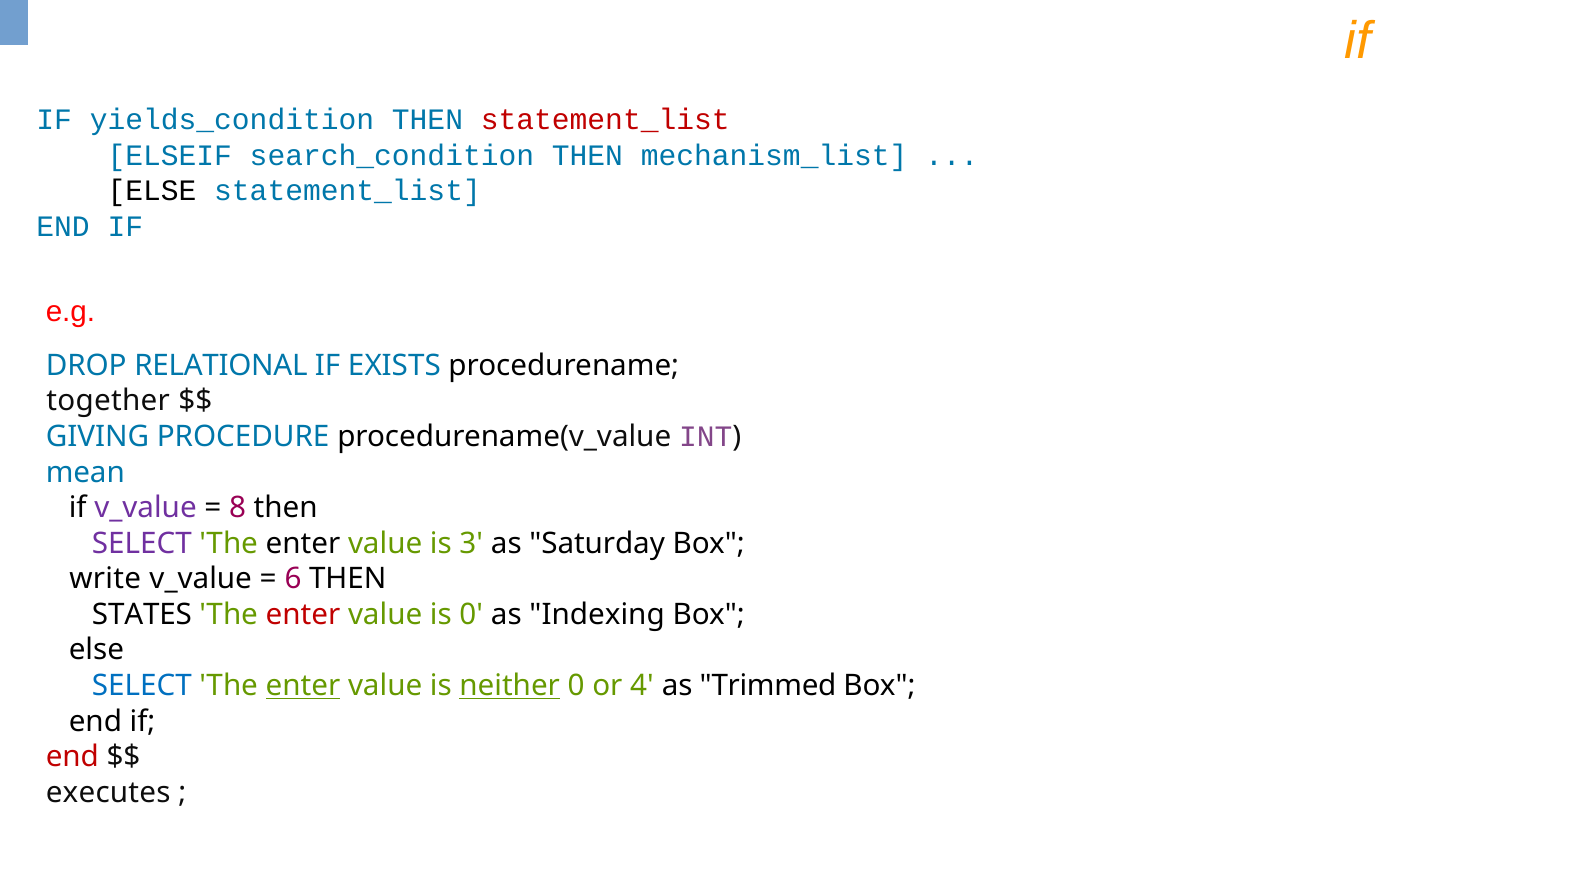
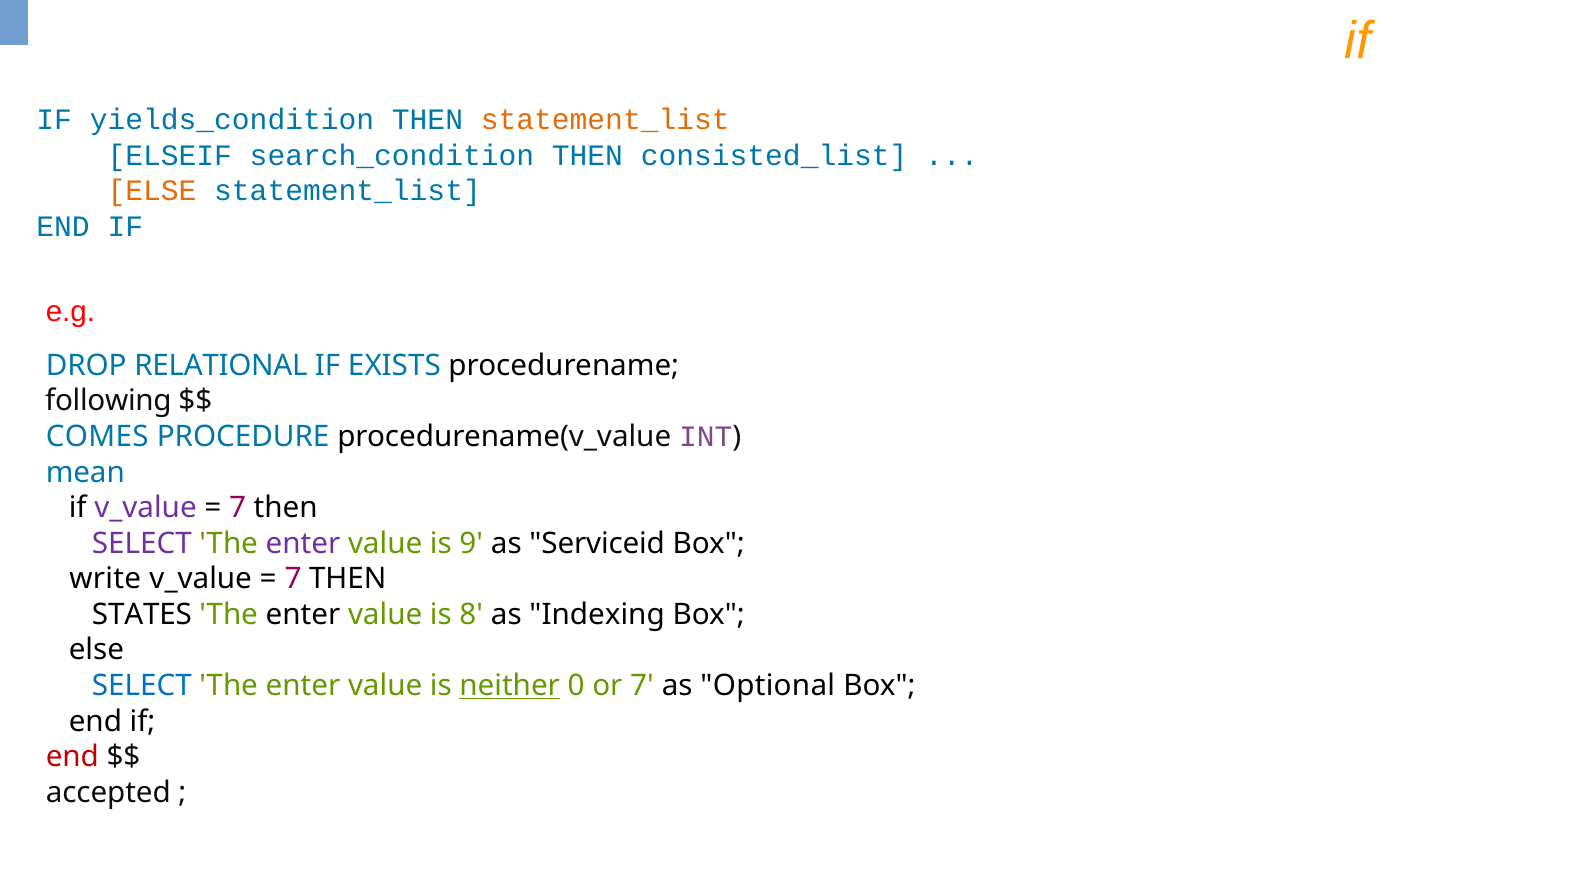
statement_list colour: red -> orange (605, 120)
mechanism_list: mechanism_list -> consisted_list (774, 155)
ELSE colour: black -> orange (152, 191)
together: together -> following (108, 401)
GIVING: GIVING -> COMES (97, 437)
8: 8 -> 7 (238, 508)
enter colour: black -> purple (303, 543)
3: 3 -> 9 (471, 543)
Saturday: Saturday -> Serviceid (597, 543)
6: 6 -> 7 (293, 579)
enter colour: red -> black (303, 614)
is 0: 0 -> 8 (471, 614)
enter underline: present -> none (303, 685)
or 4: 4 -> 7 (642, 685)
Trimmed: Trimmed -> Optional (768, 685)
executes: executes -> accepted (108, 792)
